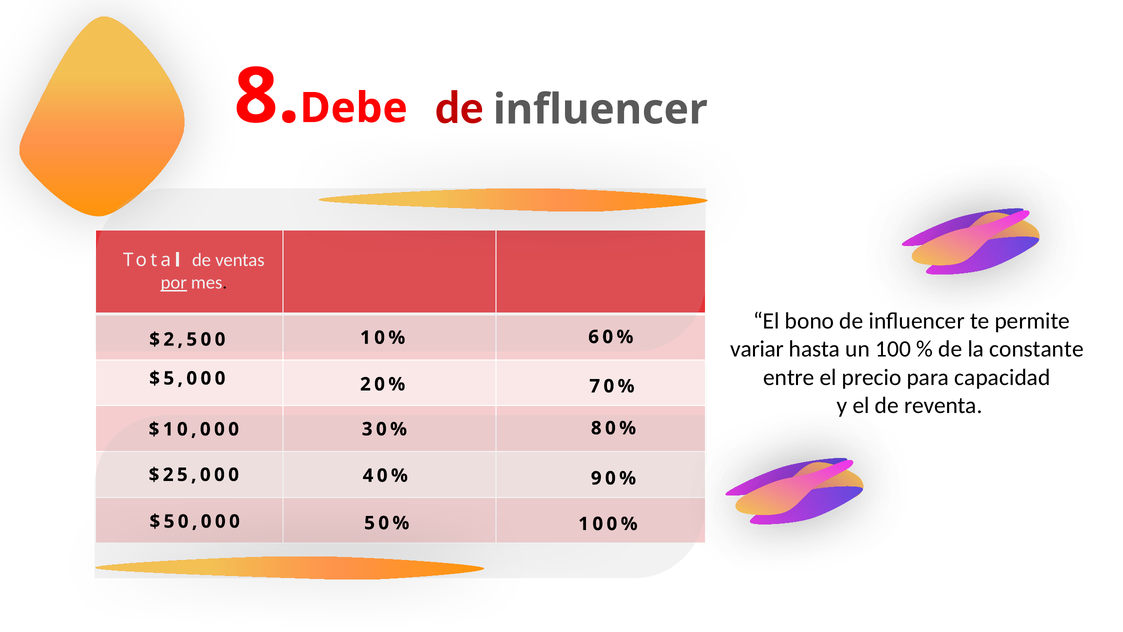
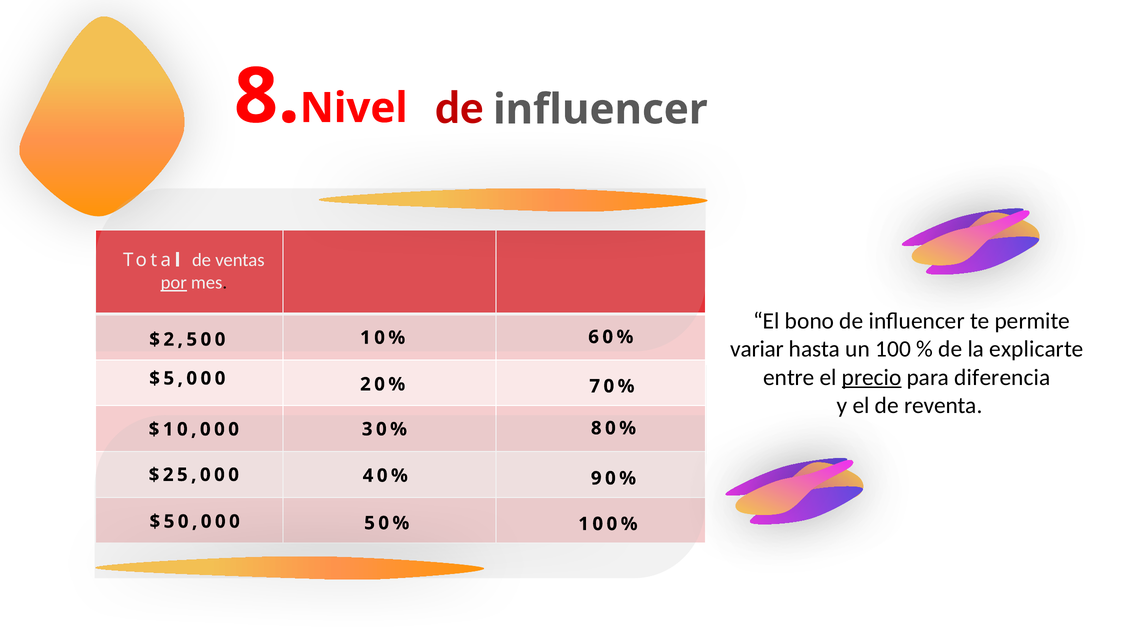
Debe: Debe -> Nivel (354, 108)
constante: constante -> explicarte (1036, 349)
precio underline: none -> present (872, 377)
capacidad: capacidad -> diferencia (1002, 377)
